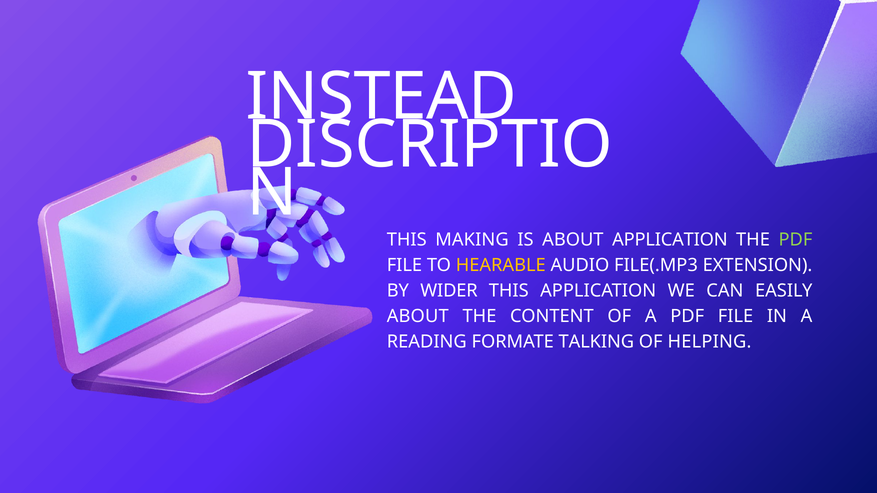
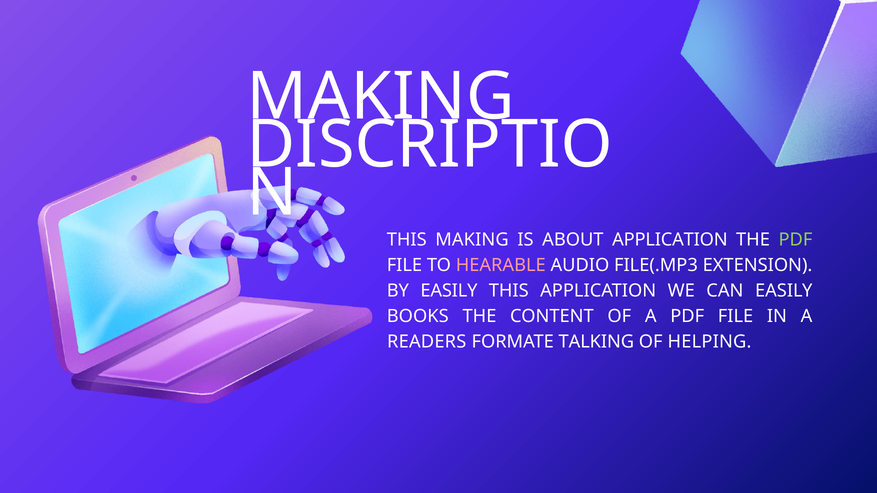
INSTEAD: INSTEAD -> MAKING (381, 97)
HEARABLE colour: yellow -> pink (501, 265)
BY WIDER: WIDER -> EASILY (449, 291)
ABOUT: ABOUT -> BOOKS (418, 316)
READING: READING -> READERS (427, 342)
